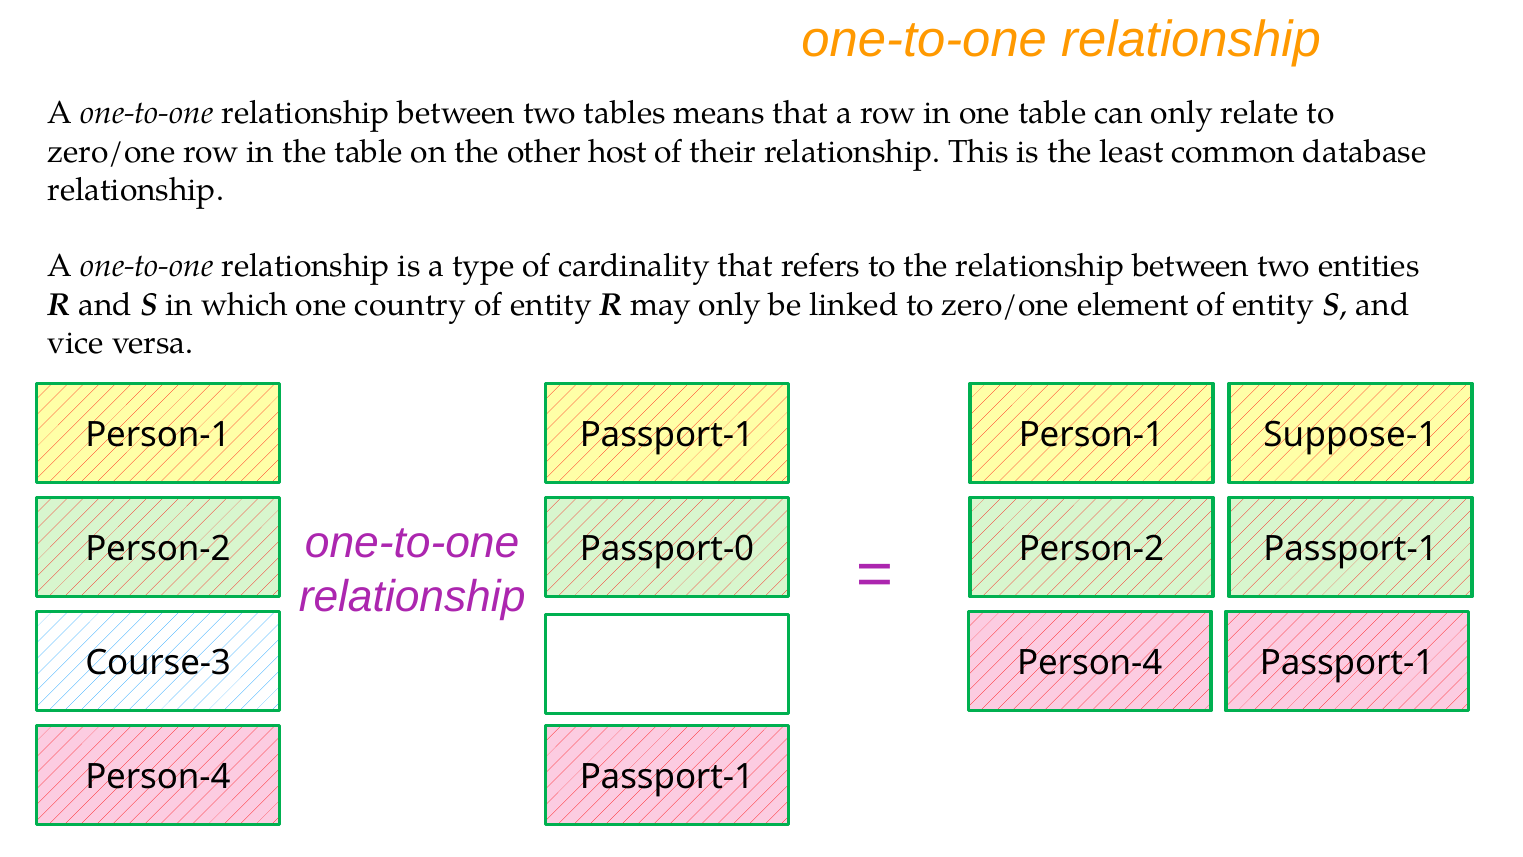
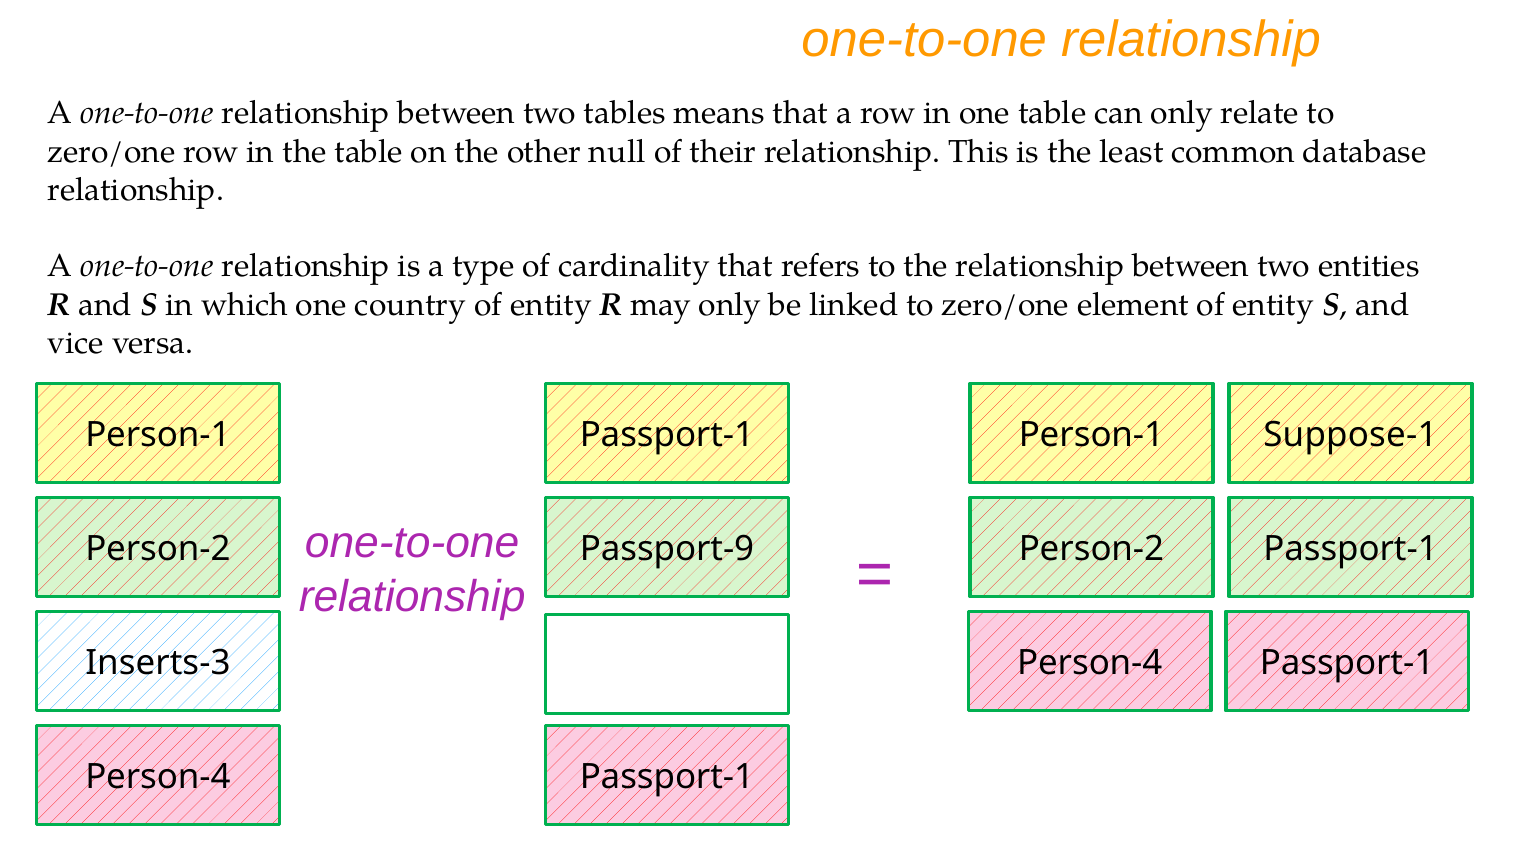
host: host -> null (617, 152)
Passport-0: Passport-0 -> Passport-9 (667, 549)
Course-3: Course-3 -> Inserts-3 (158, 663)
